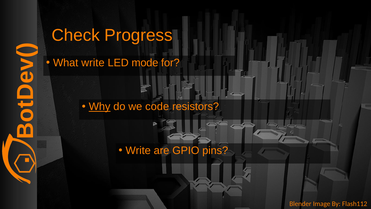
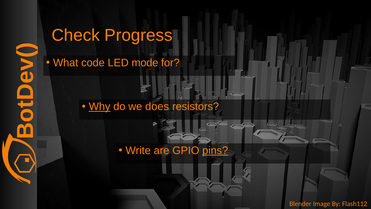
What write: write -> code (93, 63)
code: code -> does (157, 106)
pins underline: none -> present (215, 150)
